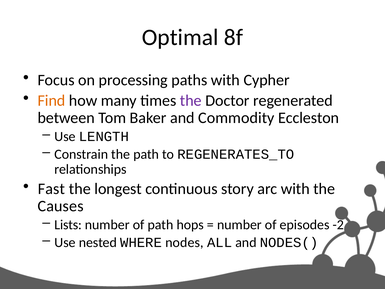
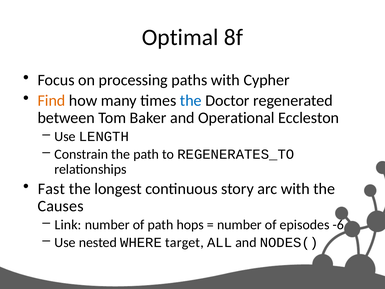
the colour: purple -> blue (191, 100)
Commodity: Commodity -> Operational (236, 118)
Lists: Lists -> Link (68, 225)
-2: -2 -> -6 (338, 225)
nodes: nodes -> target (184, 242)
